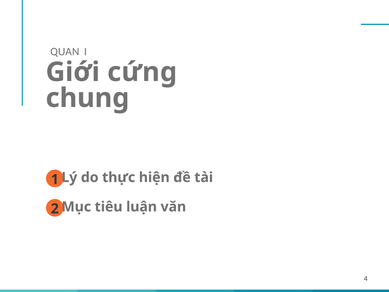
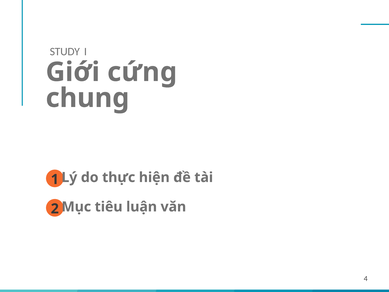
QUAN: QUAN -> STUDY (65, 51)
